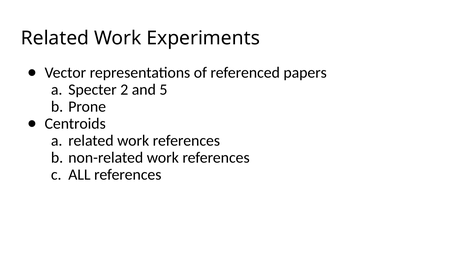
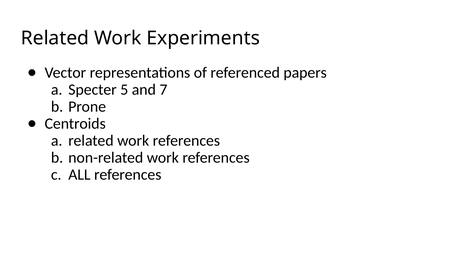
2: 2 -> 5 (124, 90)
5: 5 -> 7 (163, 90)
